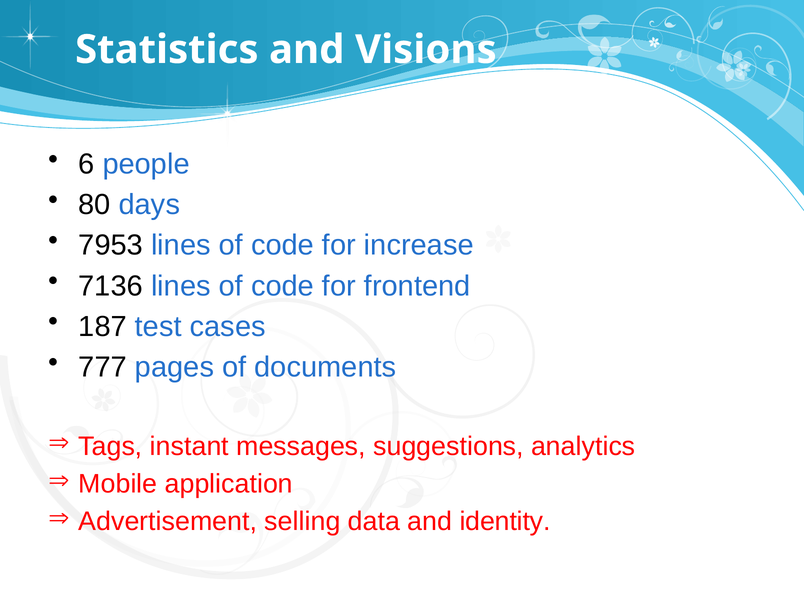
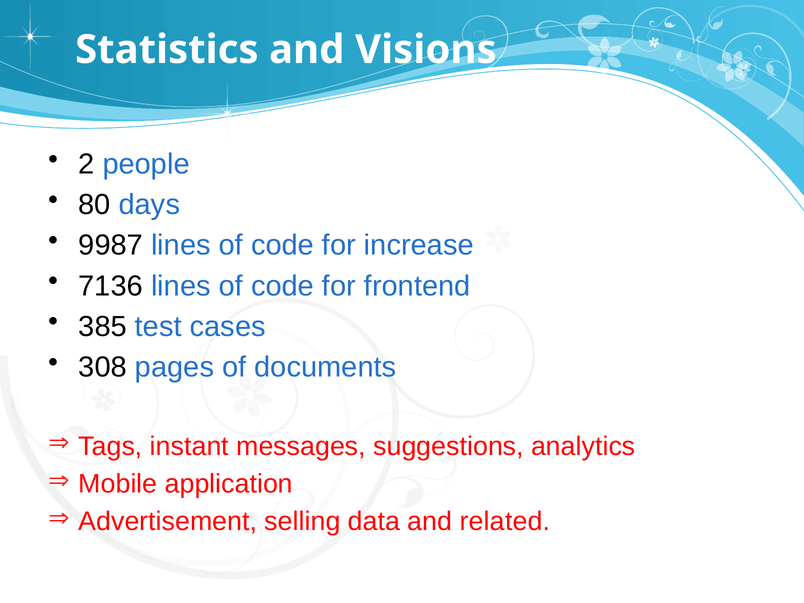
6: 6 -> 2 (86, 164)
7953: 7953 -> 9987 (111, 245)
187: 187 -> 385 (103, 327)
777: 777 -> 308 (103, 367)
identity: identity -> related (505, 522)
